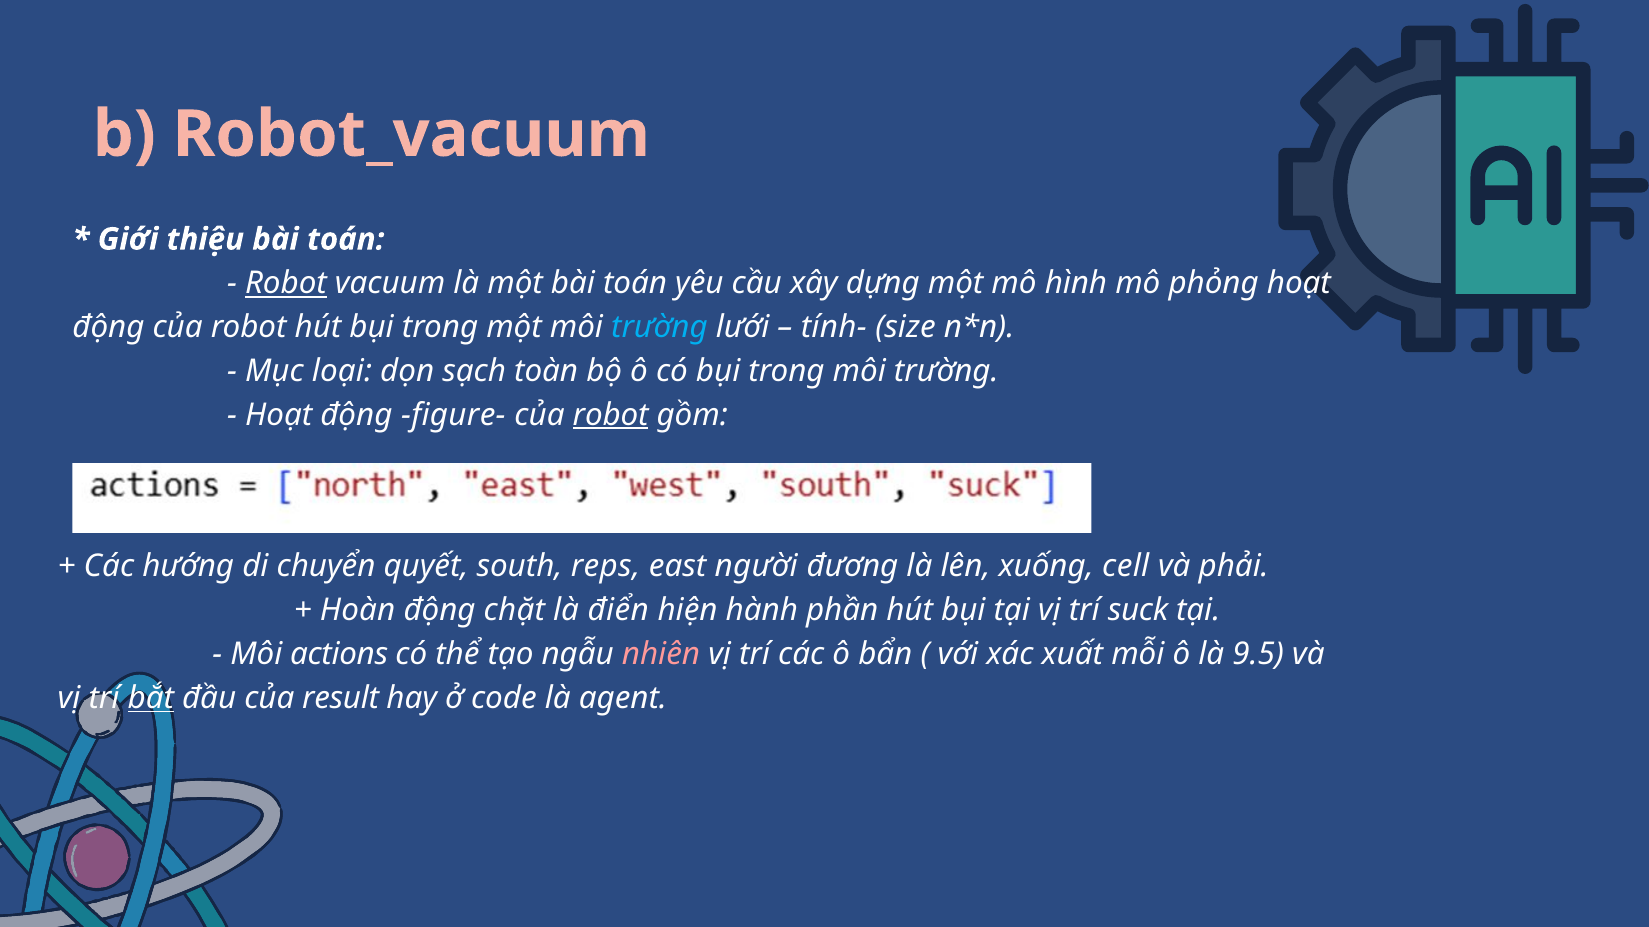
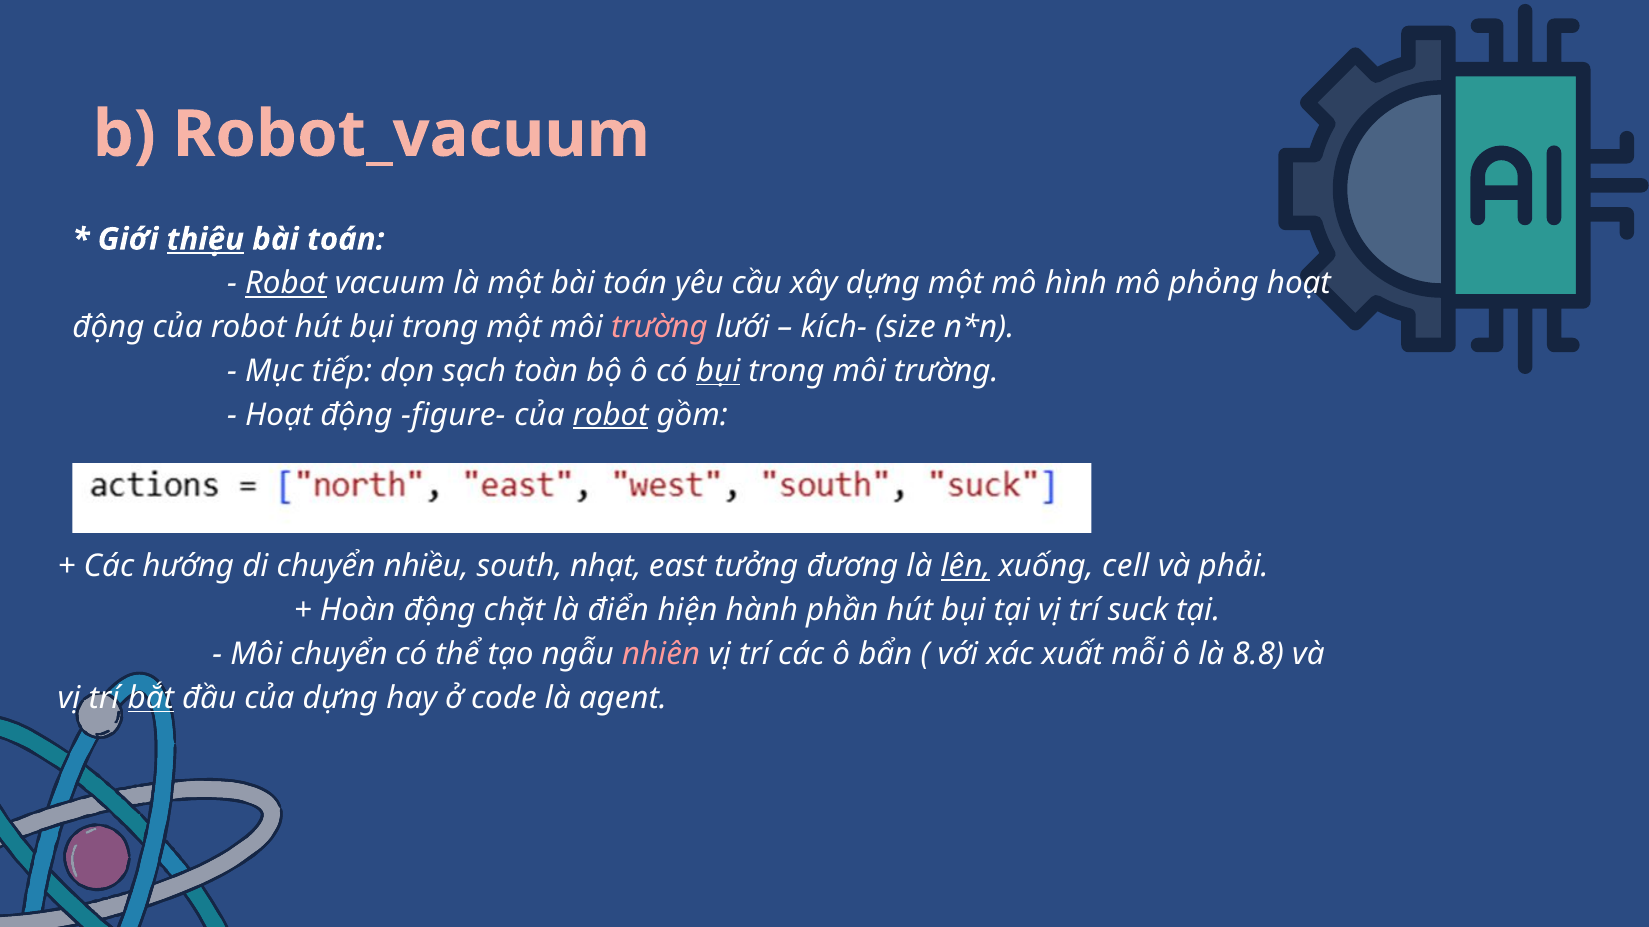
thiệu underline: none -> present (205, 239)
trường colour: light blue -> pink (659, 327)
tính-: tính- -> kích- (834, 327)
loại: loại -> tiếp (342, 371)
bụi underline: none -> present (718, 371)
quyết: quyết -> nhiều (426, 567)
reps: reps -> nhạt (606, 567)
người: người -> tưởng (756, 567)
lên underline: none -> present (966, 567)
Môi actions: actions -> chuyển (339, 655)
9.5: 9.5 -> 8.8 (1258, 655)
của result: result -> dựng (340, 698)
